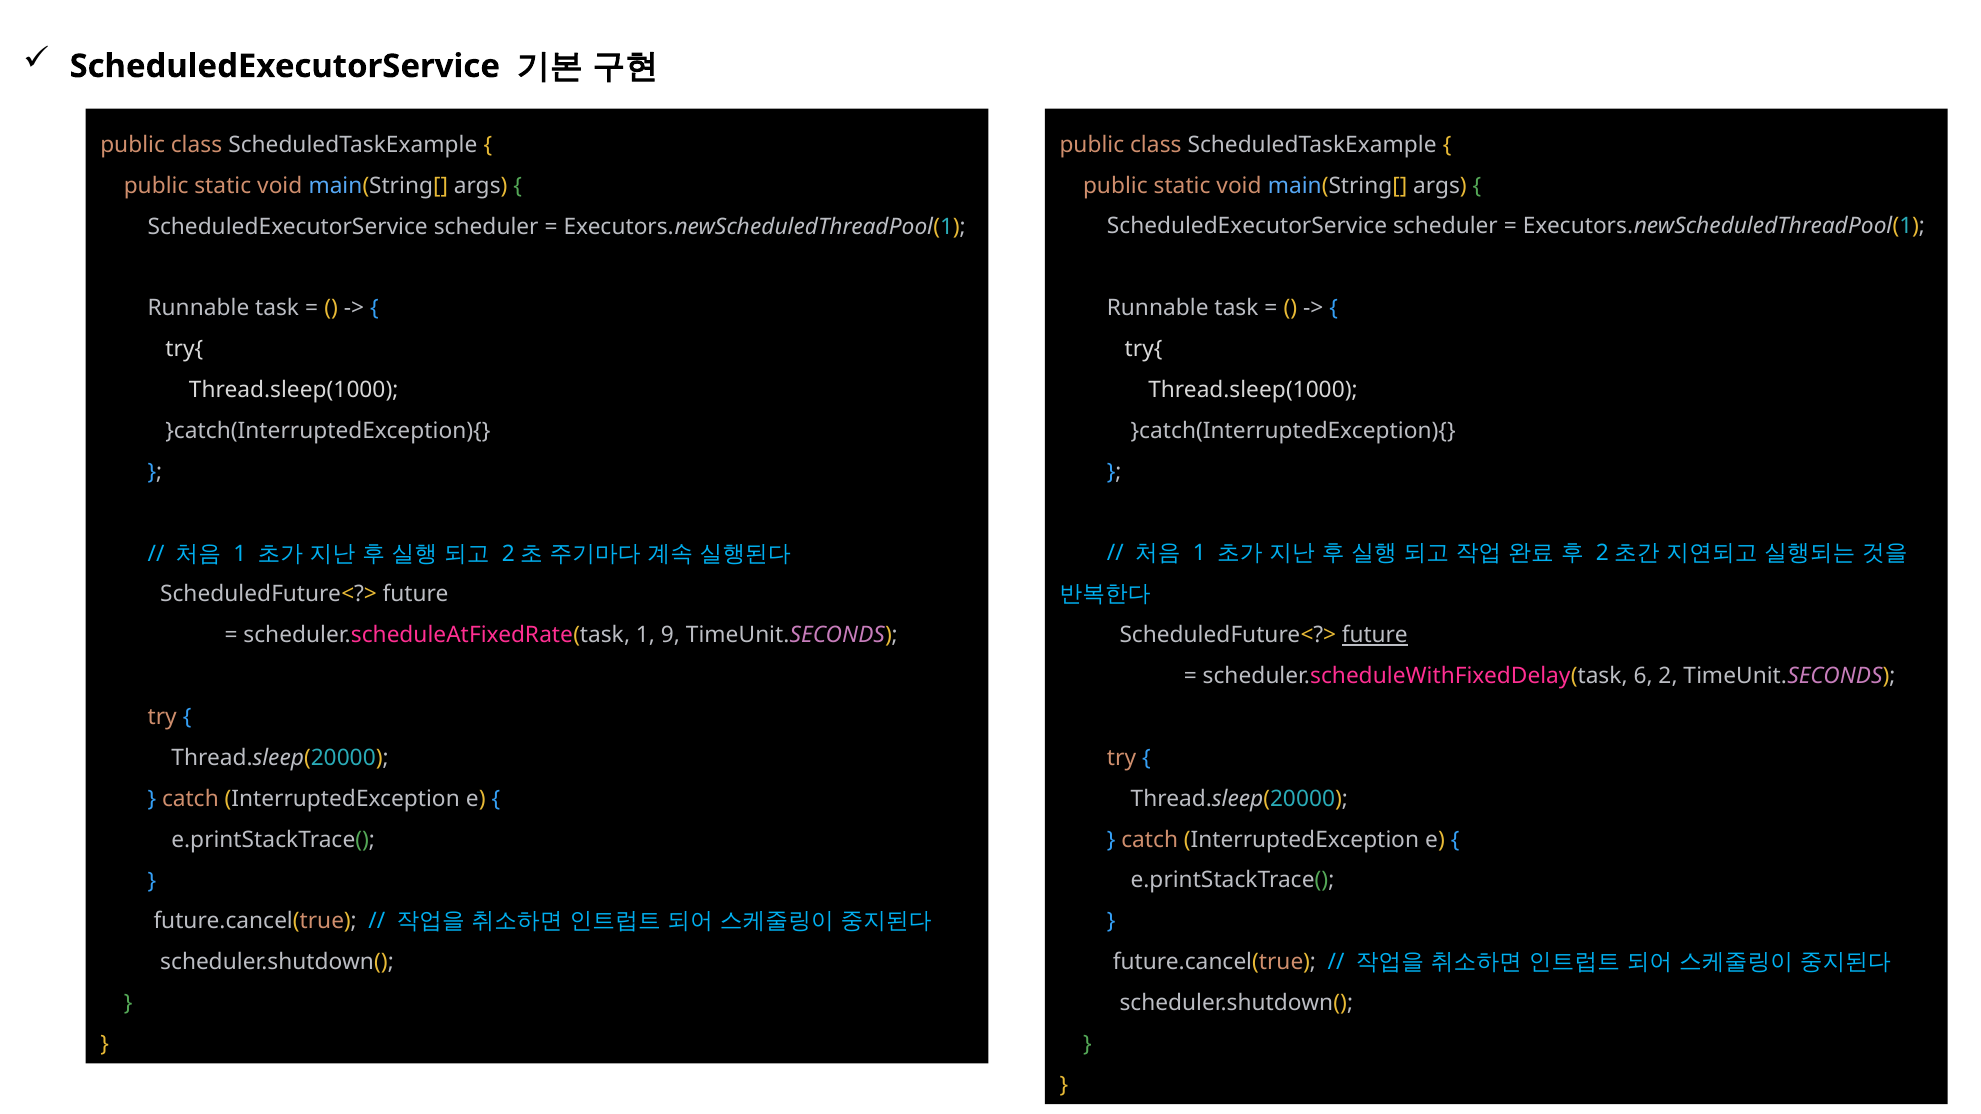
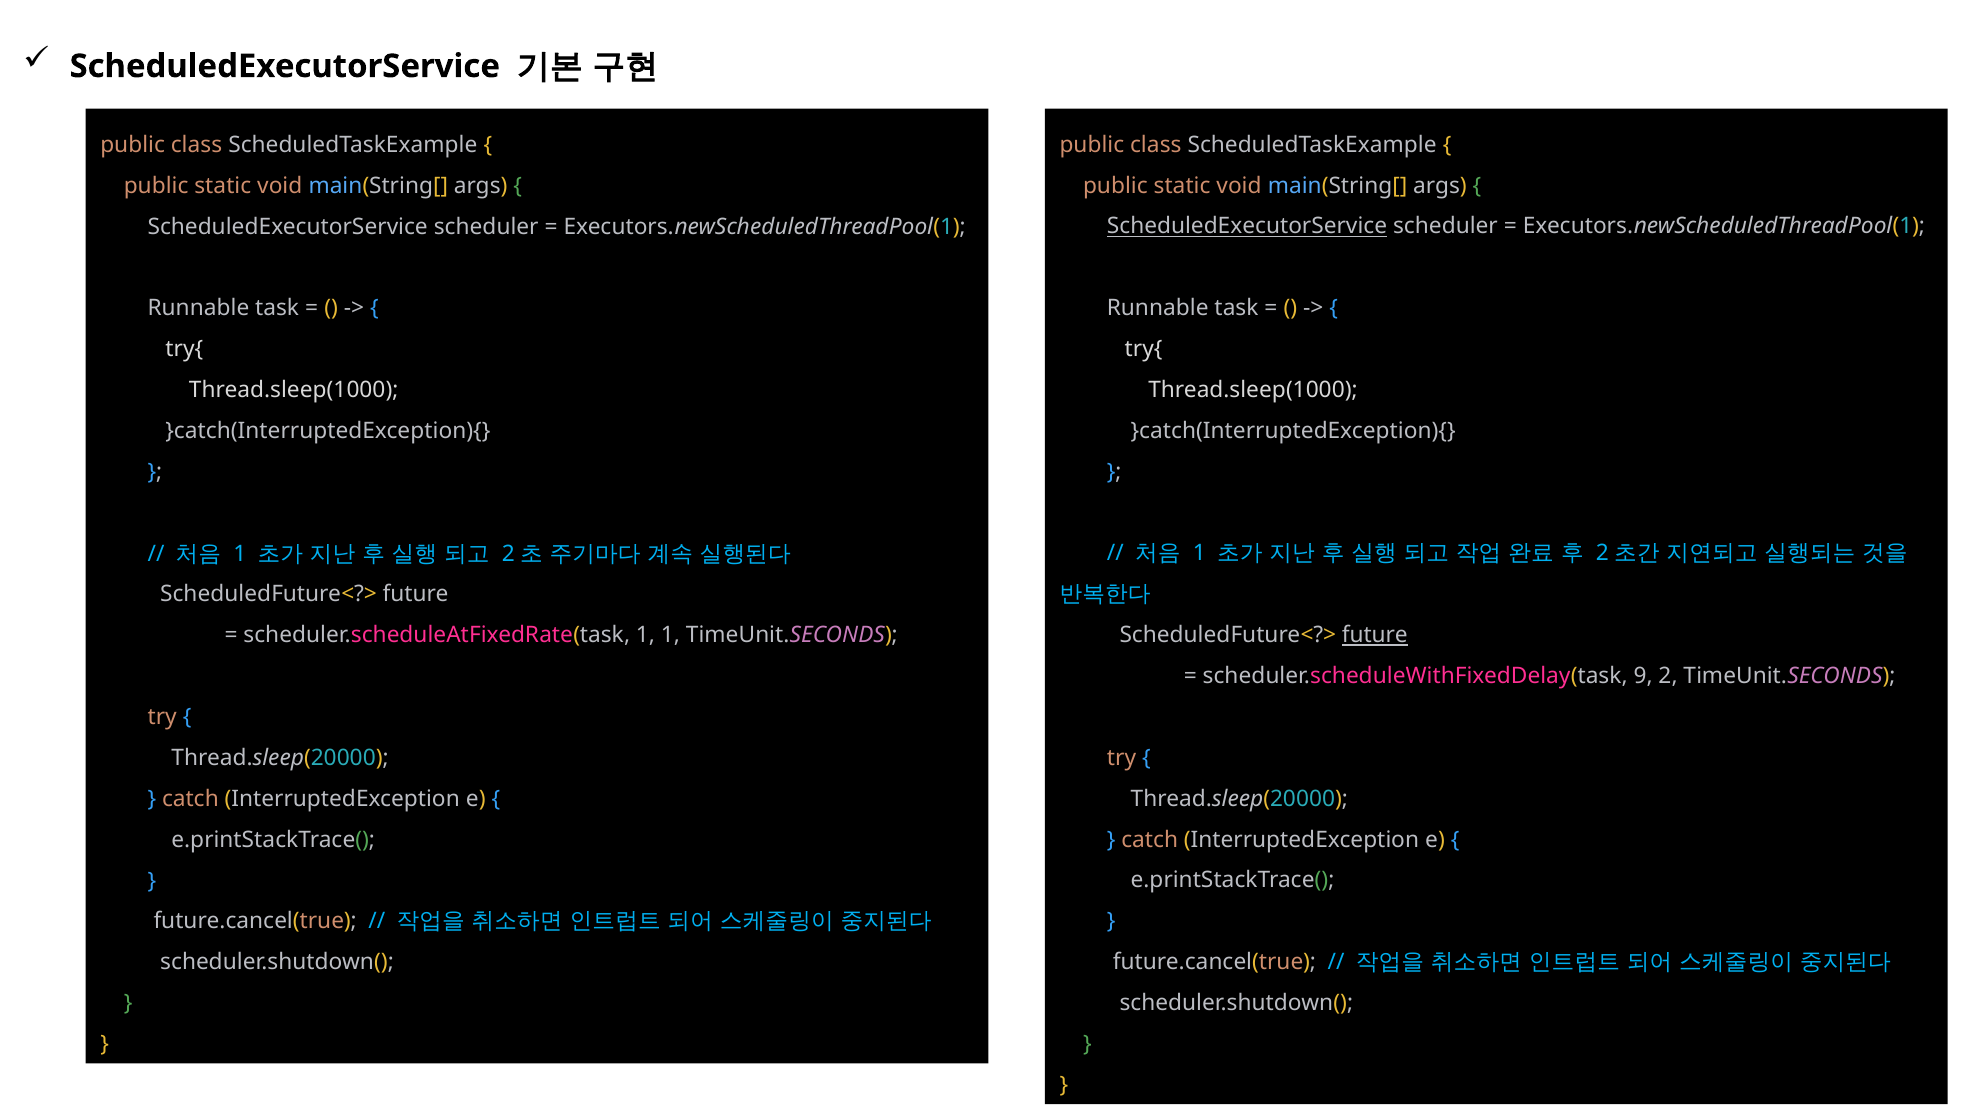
ScheduledExecutorService underline: none -> present (1247, 227)
1 9: 9 -> 1 (670, 635)
6: 6 -> 9 (1643, 676)
